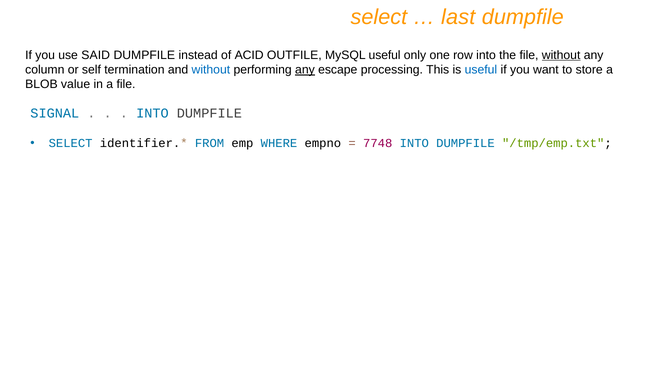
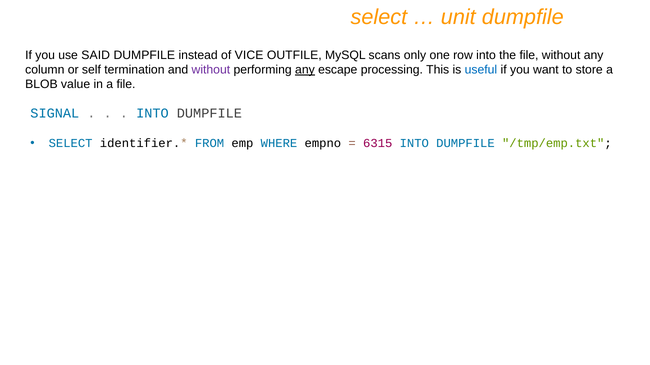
last: last -> unit (458, 17)
ACID: ACID -> VICE (249, 55)
MySQL useful: useful -> scans (385, 55)
without underline: present -> none (561, 55)
without colour: blue -> purple (211, 70)
7748: 7748 -> 6315 (378, 143)
